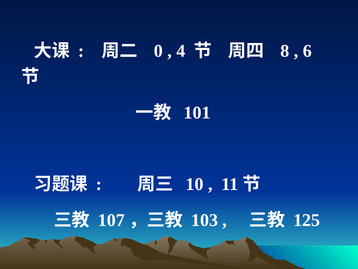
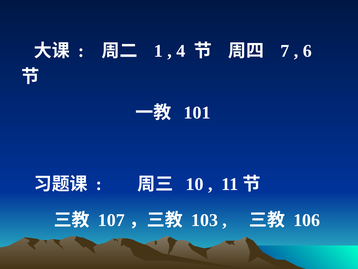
0: 0 -> 1 (158, 51)
8: 8 -> 7 (285, 51)
125: 125 -> 106 (307, 220)
